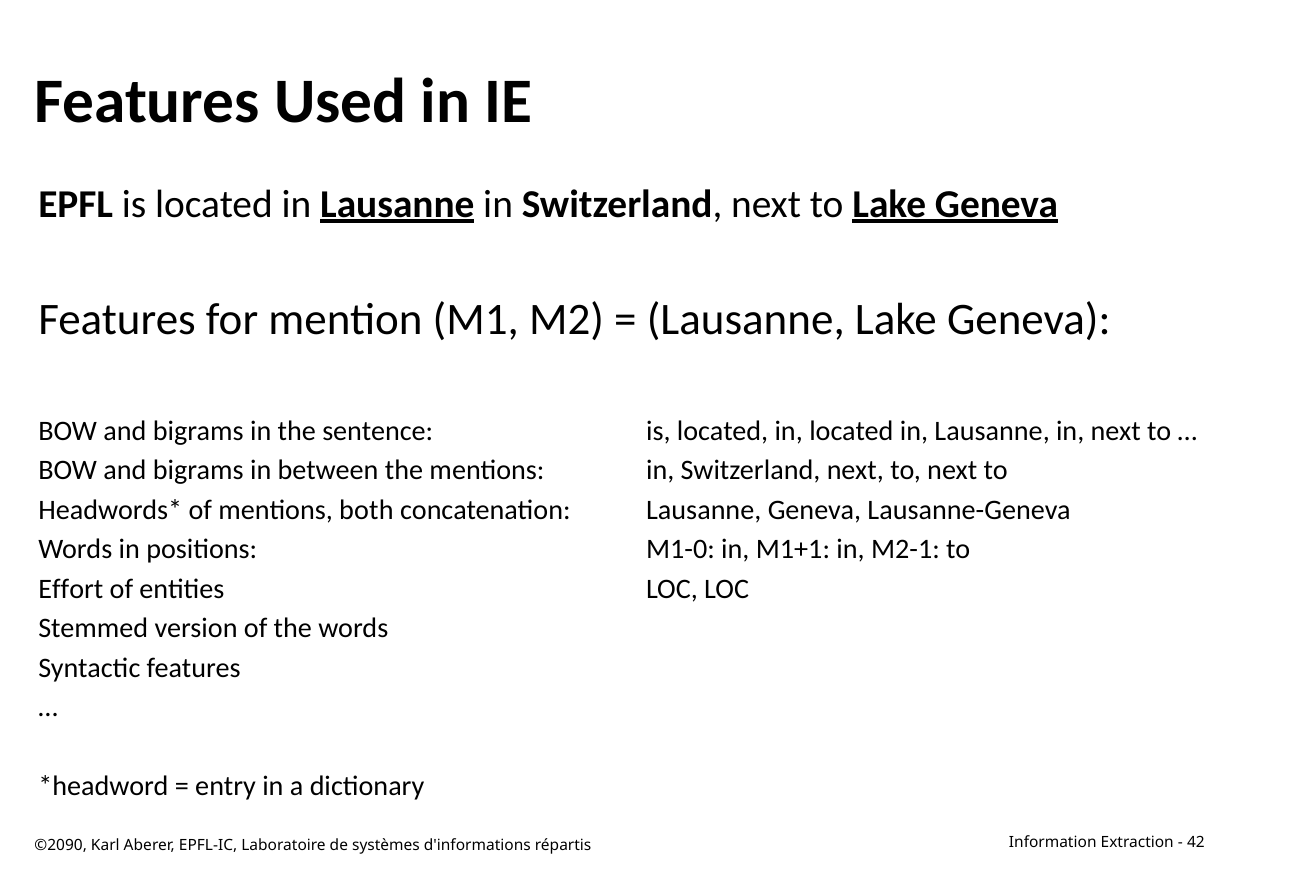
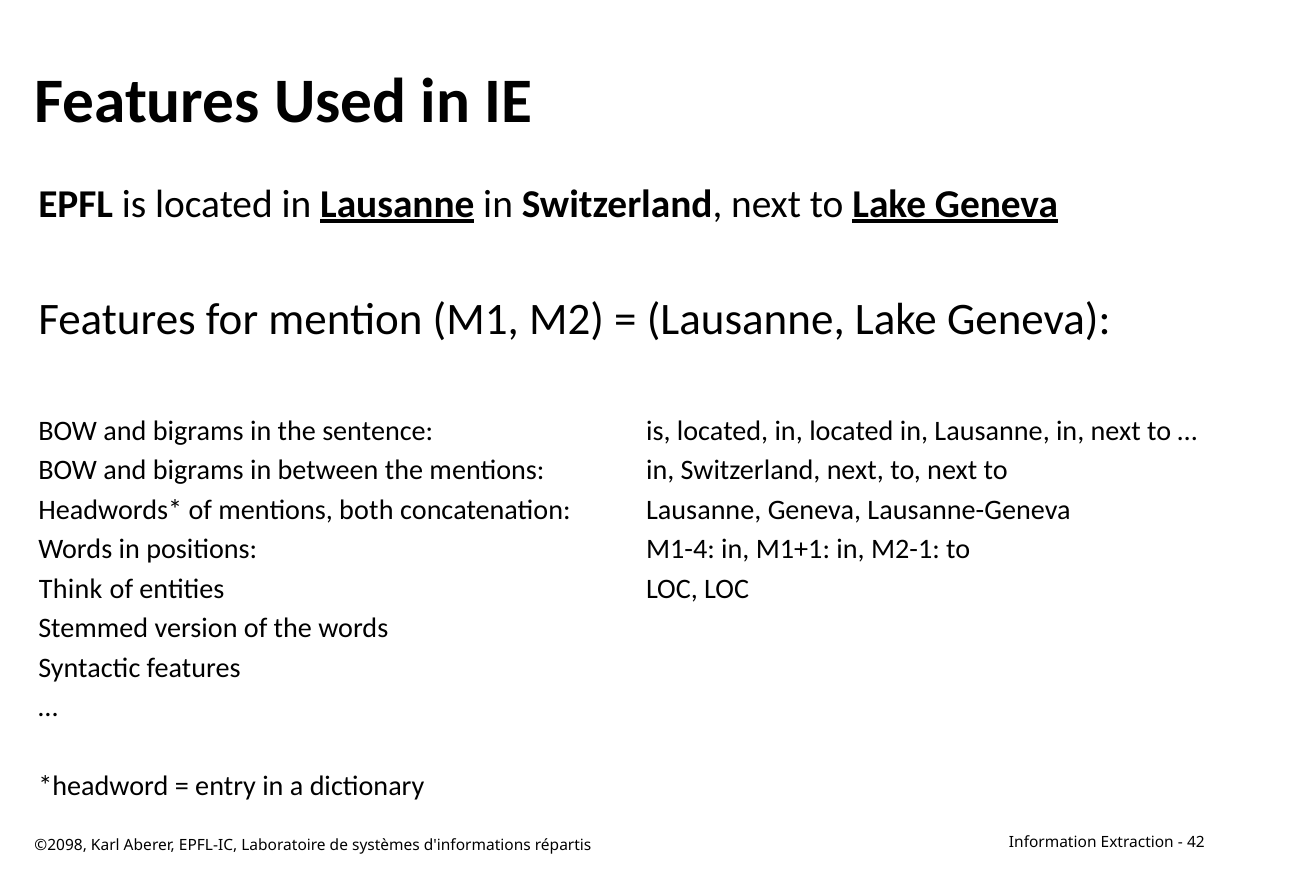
M1-0: M1-0 -> M1-4 (680, 549)
Effort: Effort -> Think (71, 589)
©2090: ©2090 -> ©2098 (61, 845)
